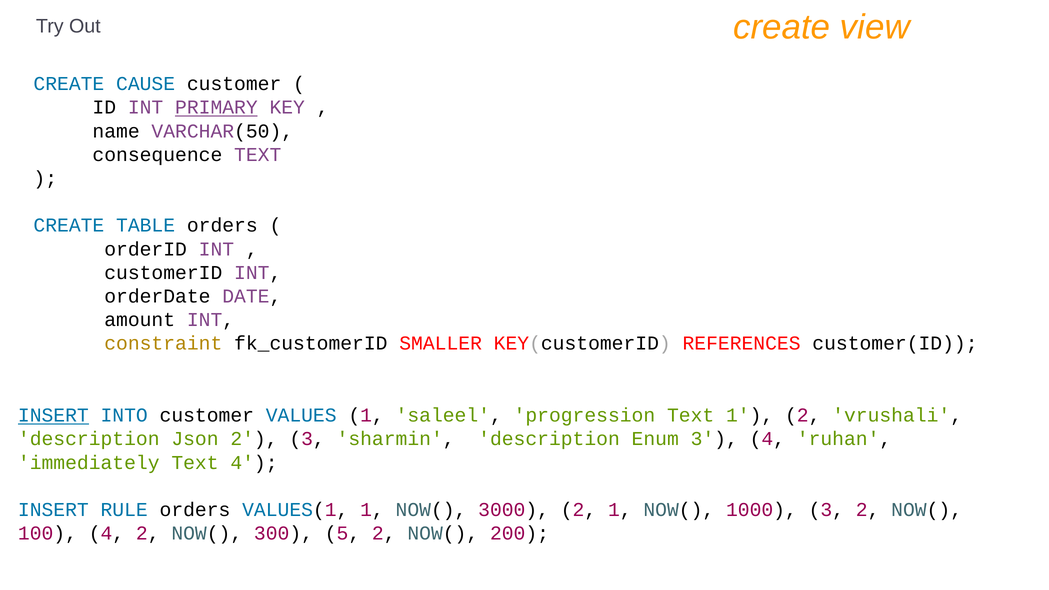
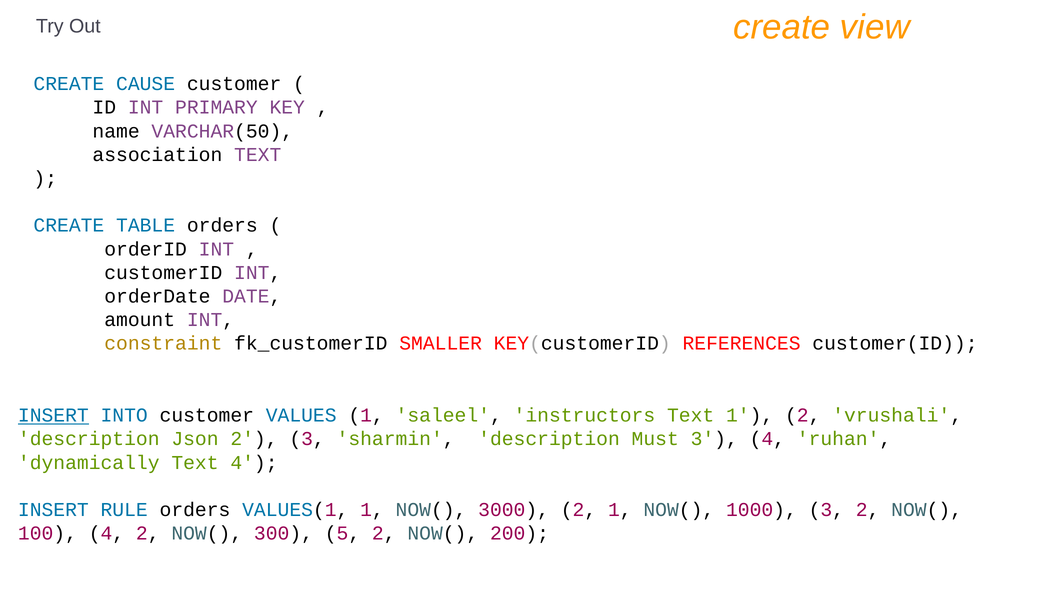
PRIMARY underline: present -> none (216, 107)
consequence: consequence -> association (157, 155)
progression: progression -> instructors (584, 415)
Enum: Enum -> Must (655, 439)
immediately: immediately -> dynamically (89, 463)
